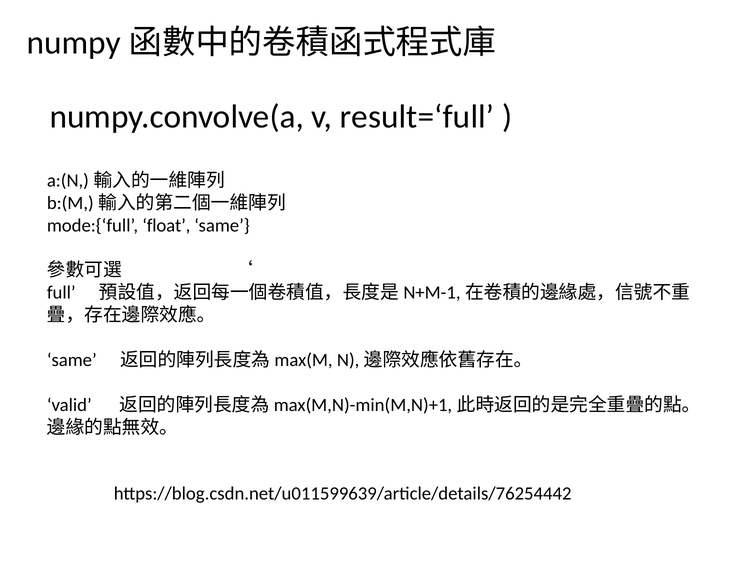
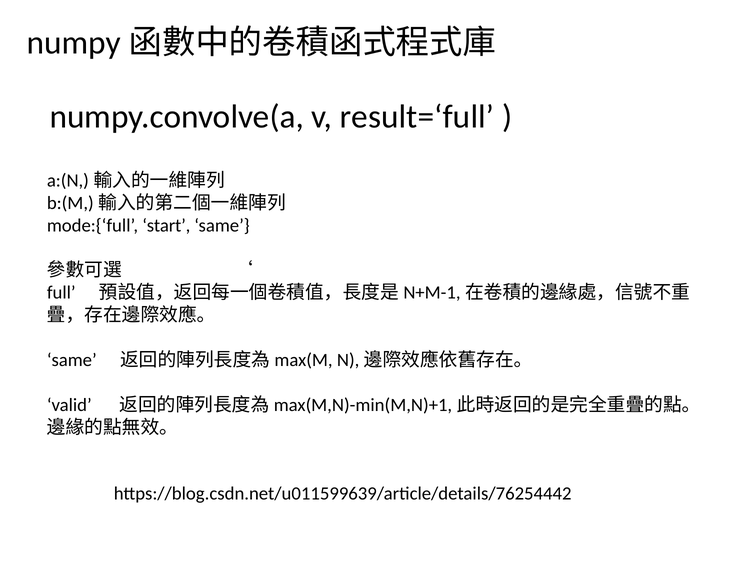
float: float -> start (166, 226)
